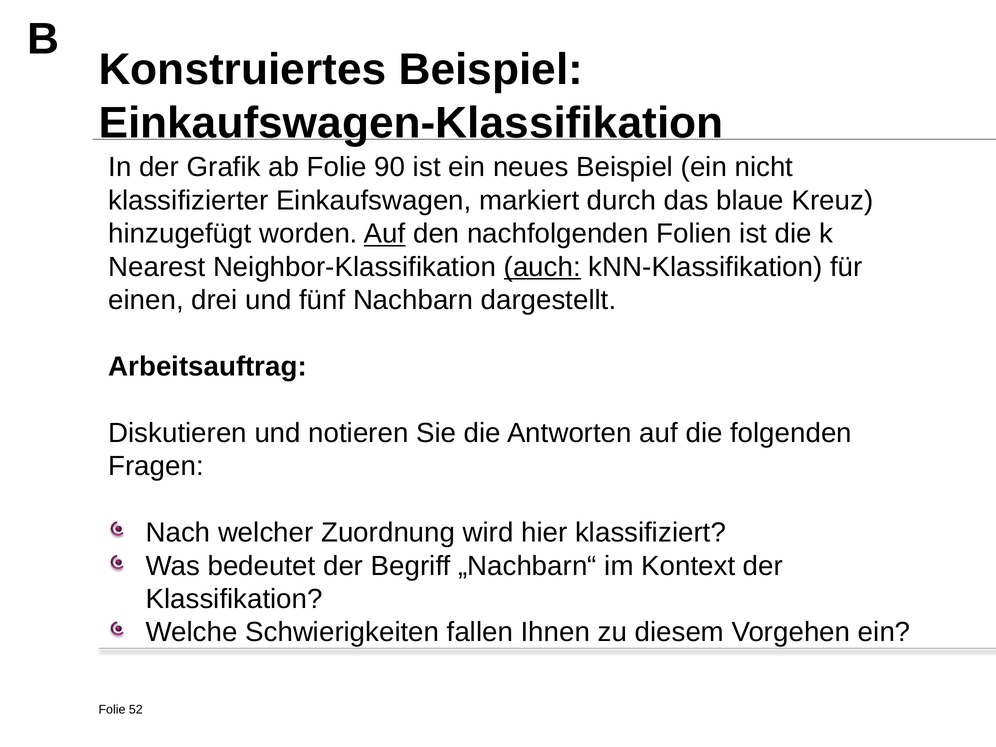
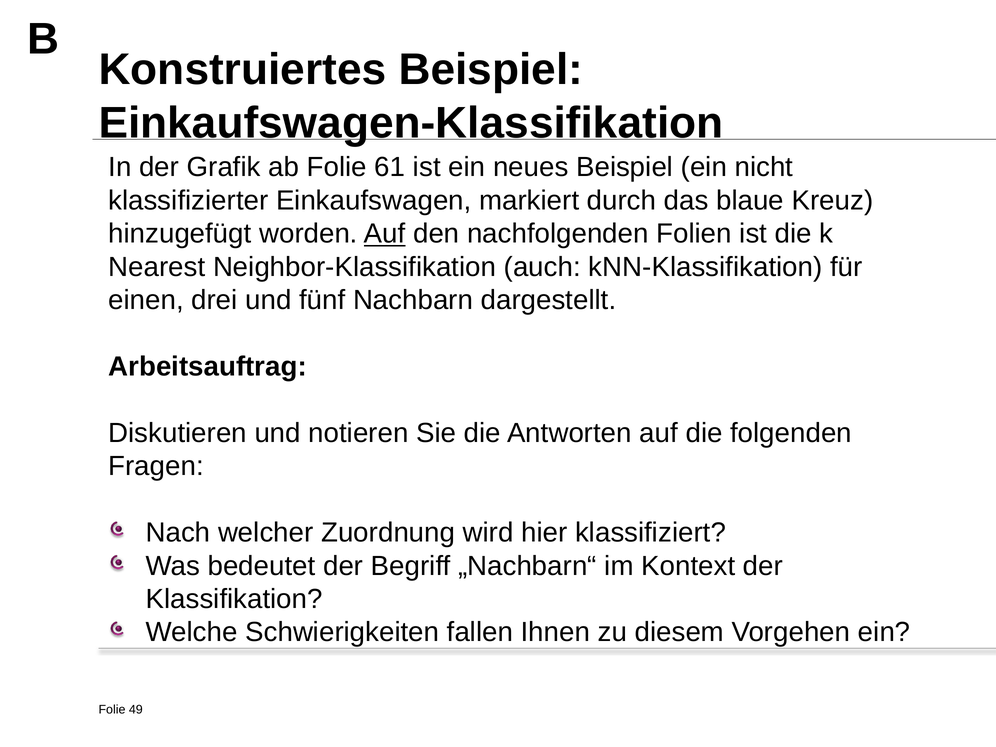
90: 90 -> 61 (390, 167)
auch underline: present -> none (542, 267)
52: 52 -> 49 (136, 710)
